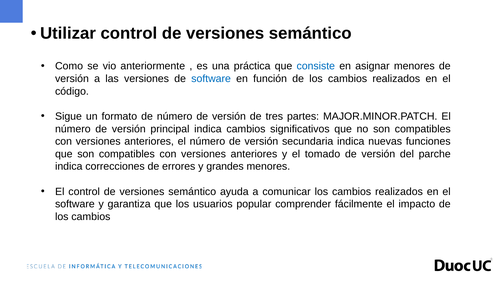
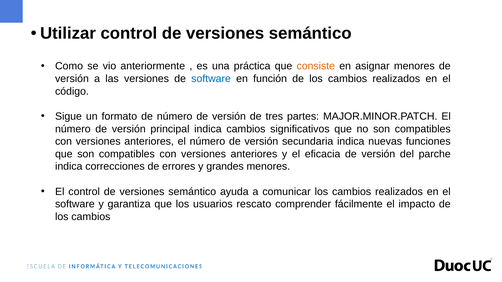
consiste colour: blue -> orange (316, 66)
tomado: tomado -> eficacia (323, 154)
popular: popular -> rescato (254, 204)
